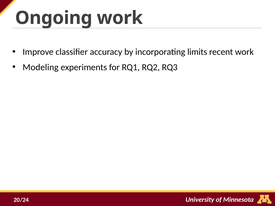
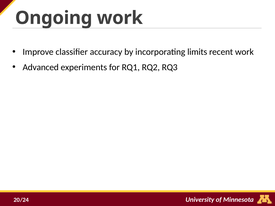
Modeling: Modeling -> Advanced (41, 67)
